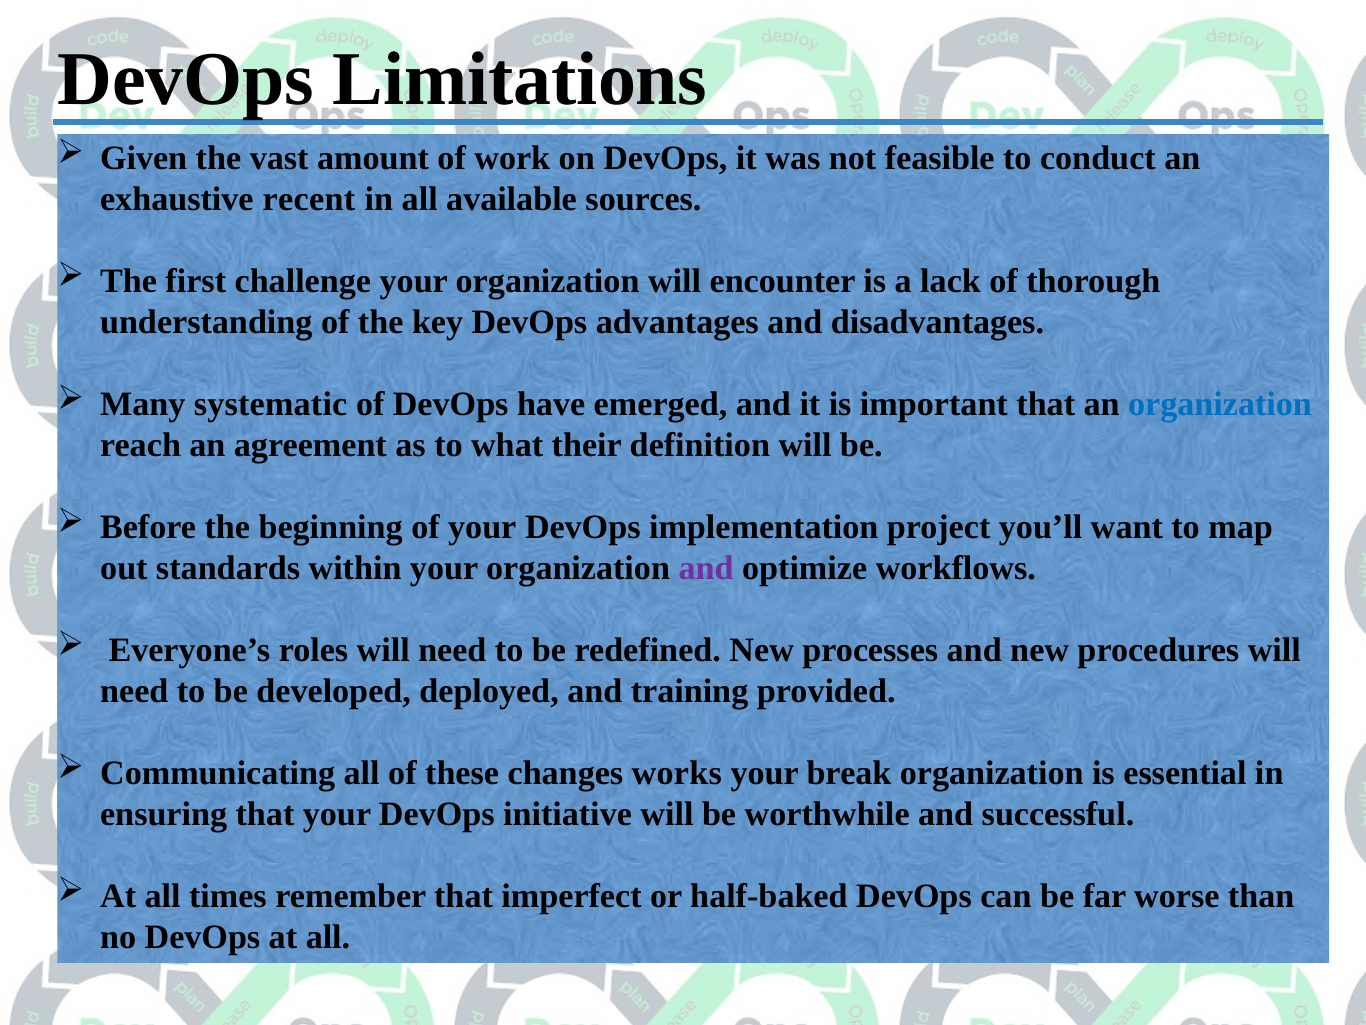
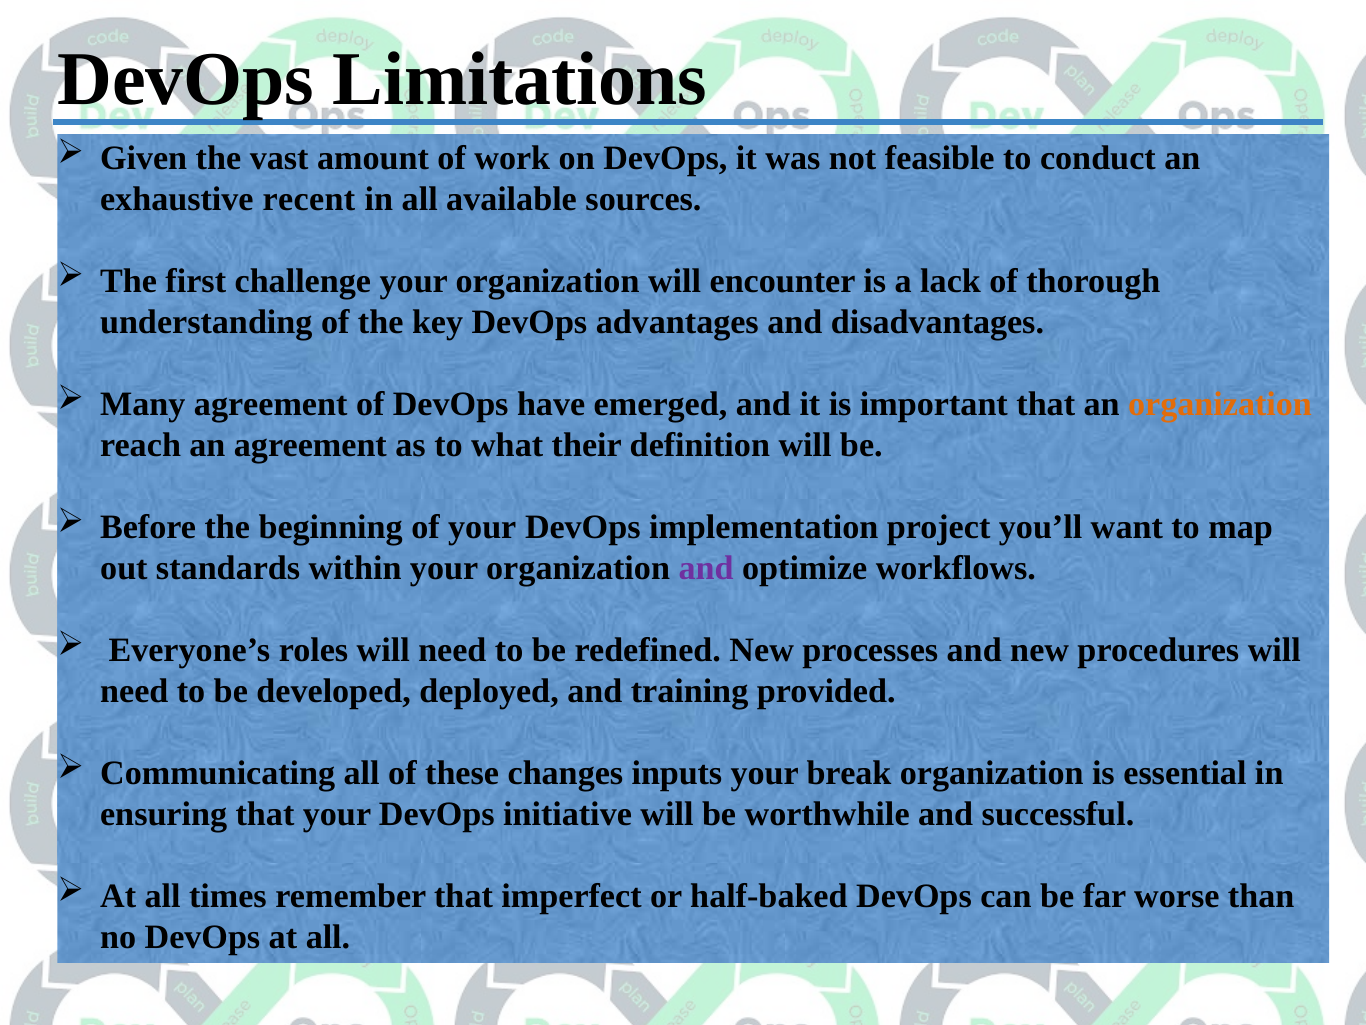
Many systematic: systematic -> agreement (271, 404)
organization colour: blue -> orange (1220, 404)
works: works -> inputs (677, 772)
